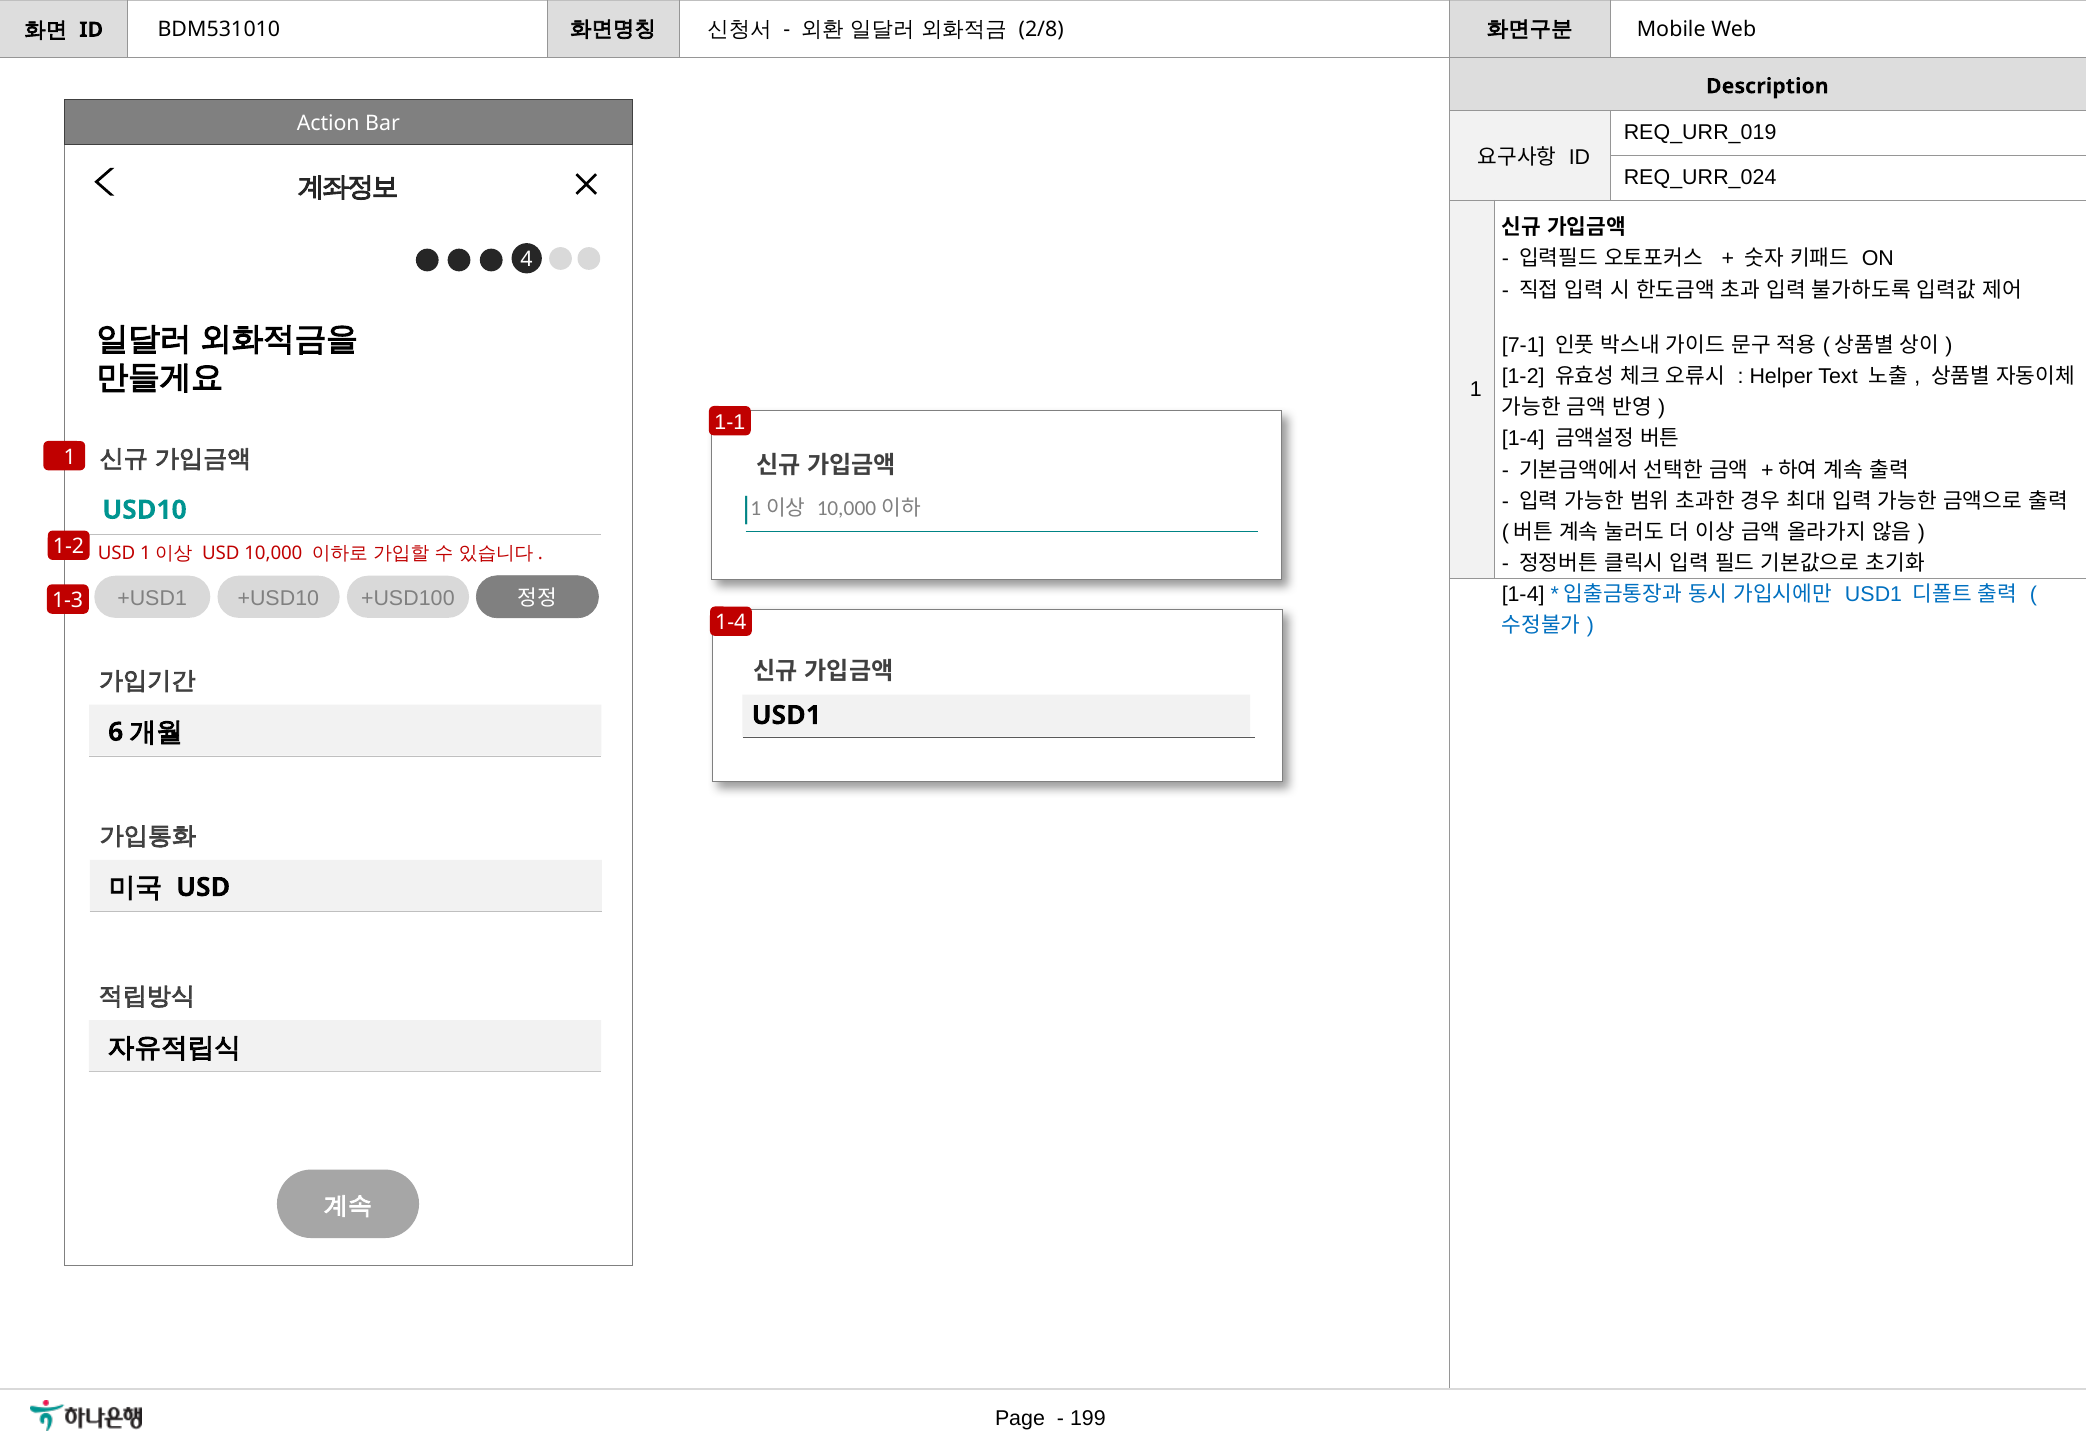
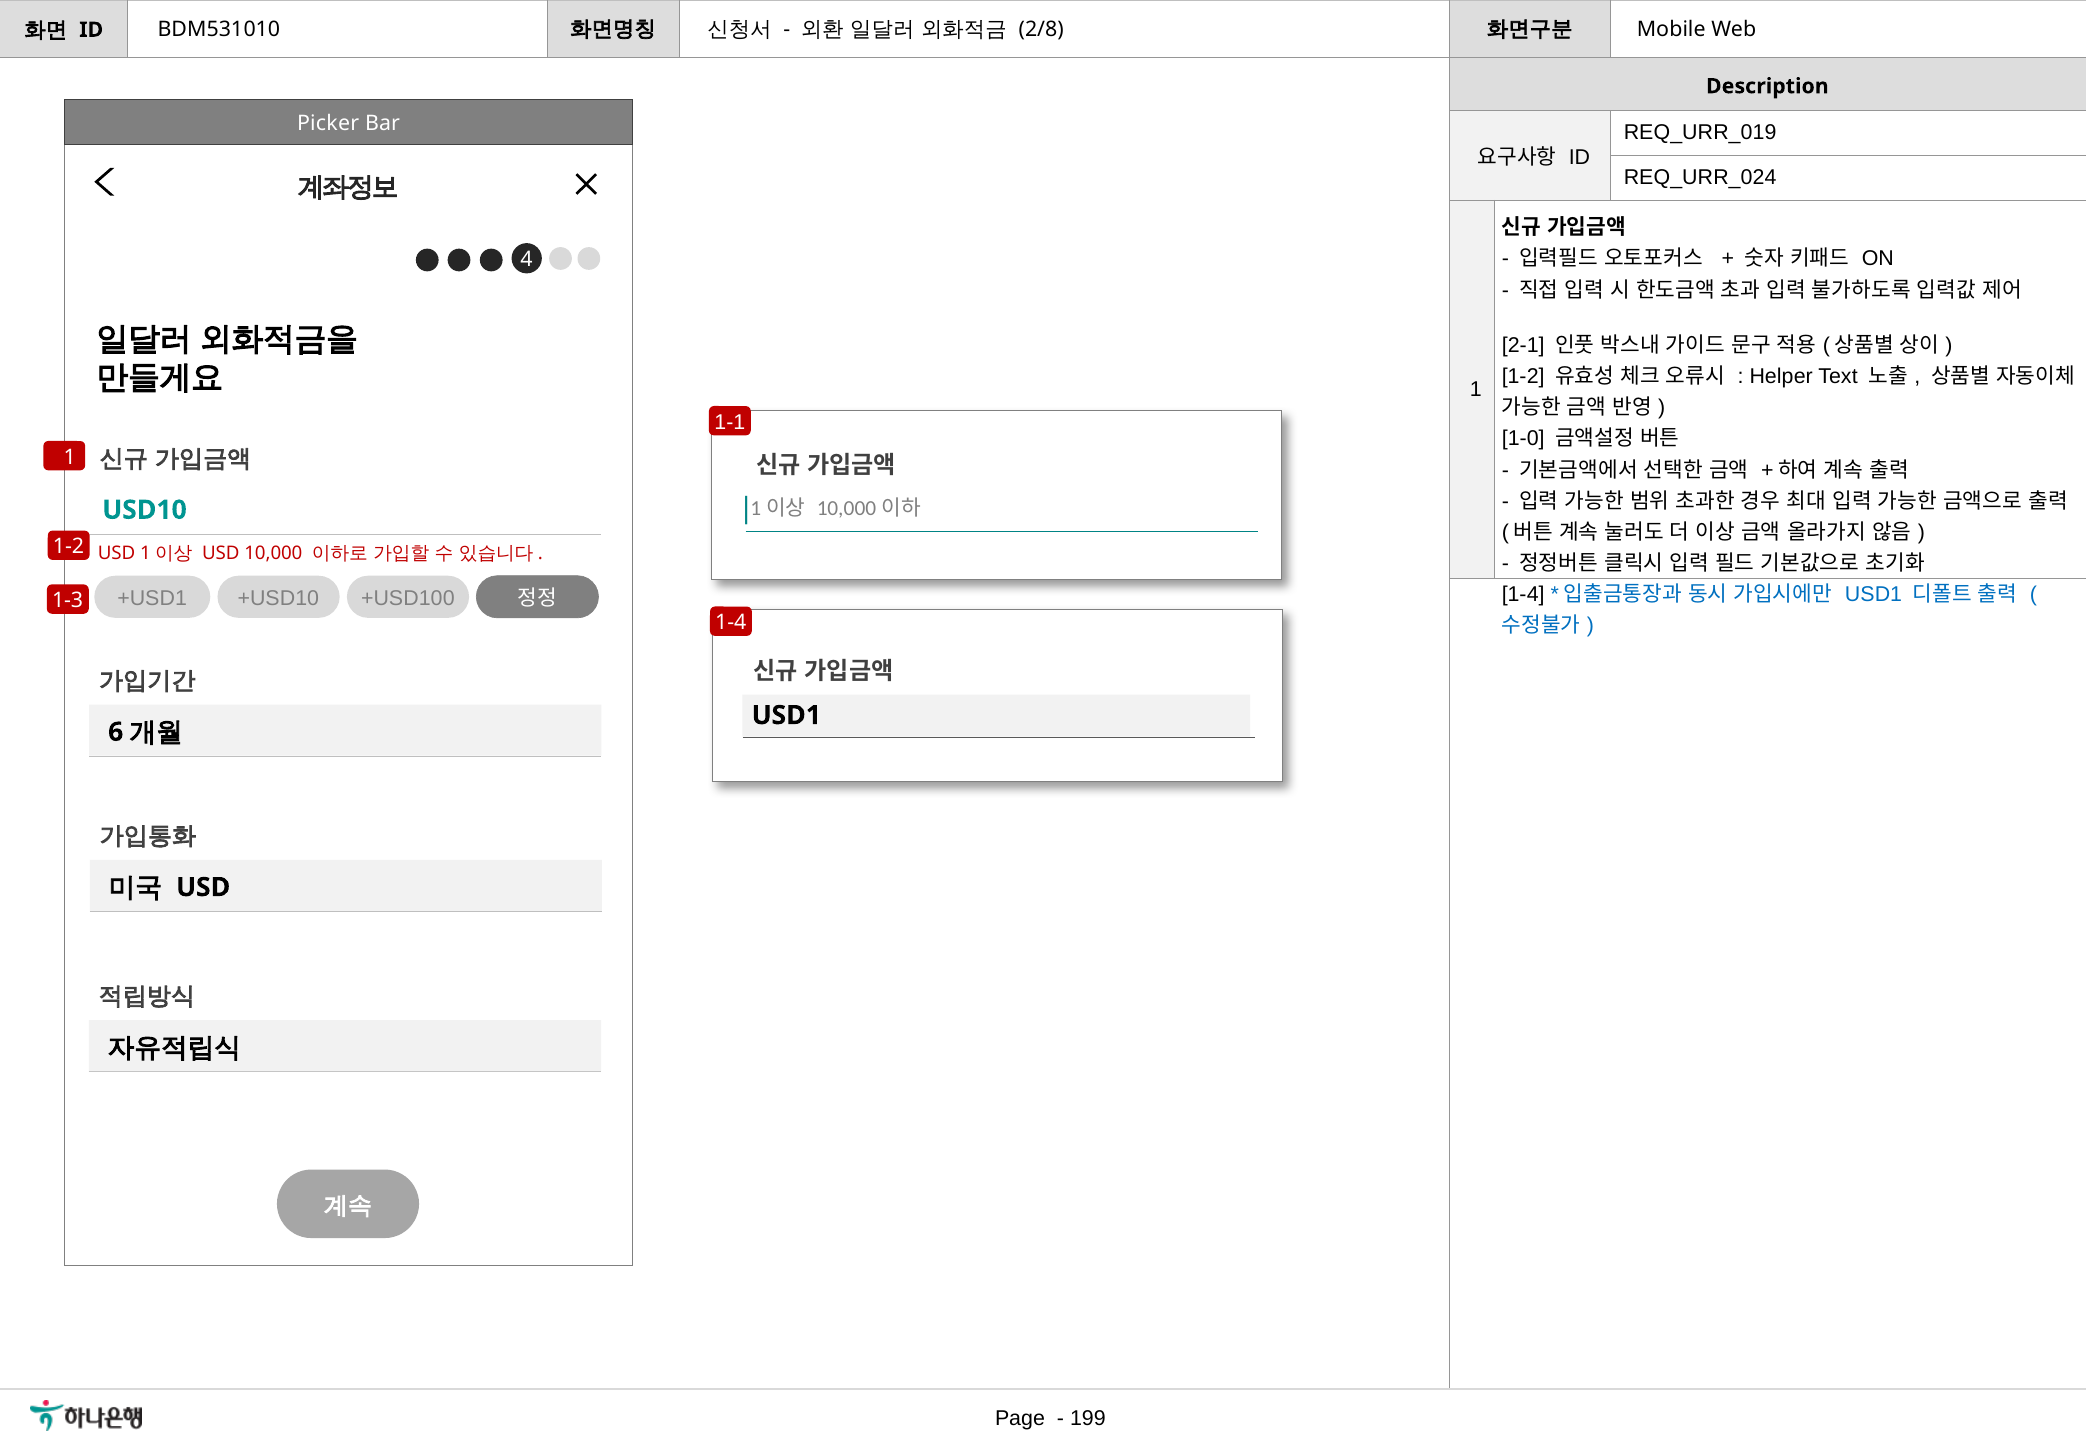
Action: Action -> Picker (328, 124)
7-1: 7-1 -> 2-1 (1523, 345)
1-4: 1-4 -> 1-0 (1523, 439)
